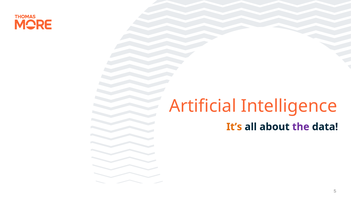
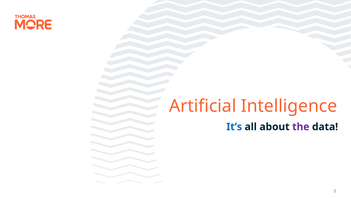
It’s colour: orange -> blue (234, 126)
